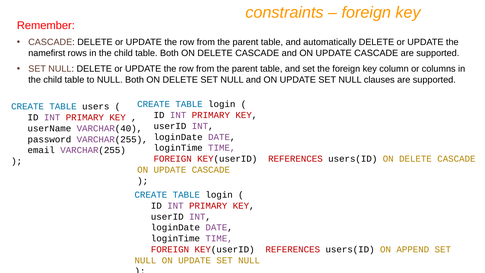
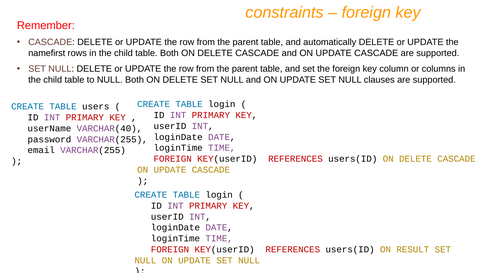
APPEND: APPEND -> RESULT (413, 249)
